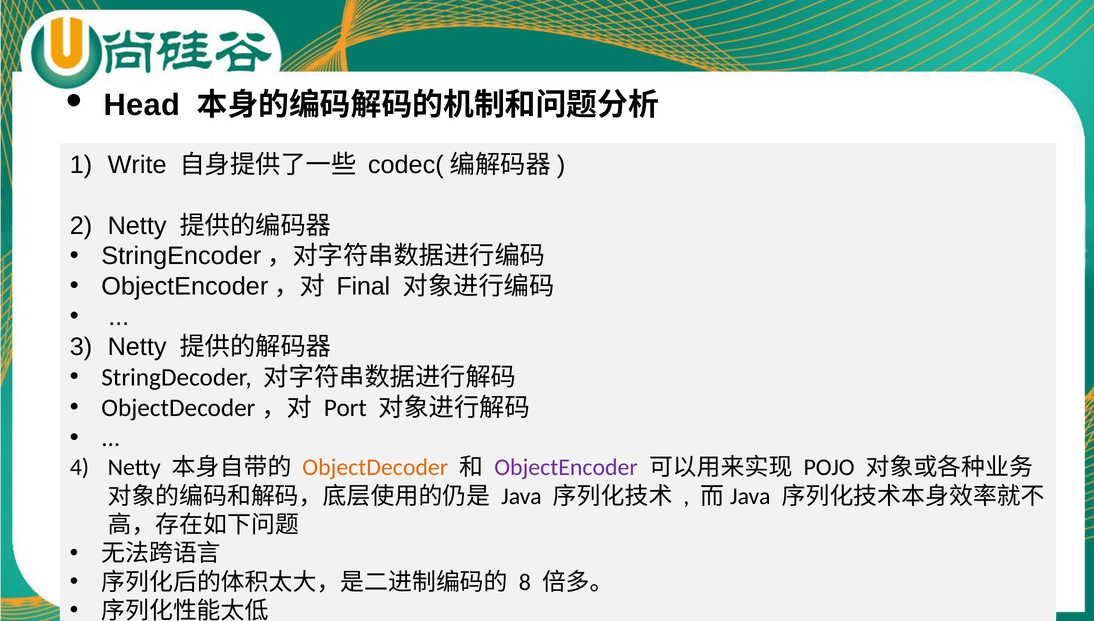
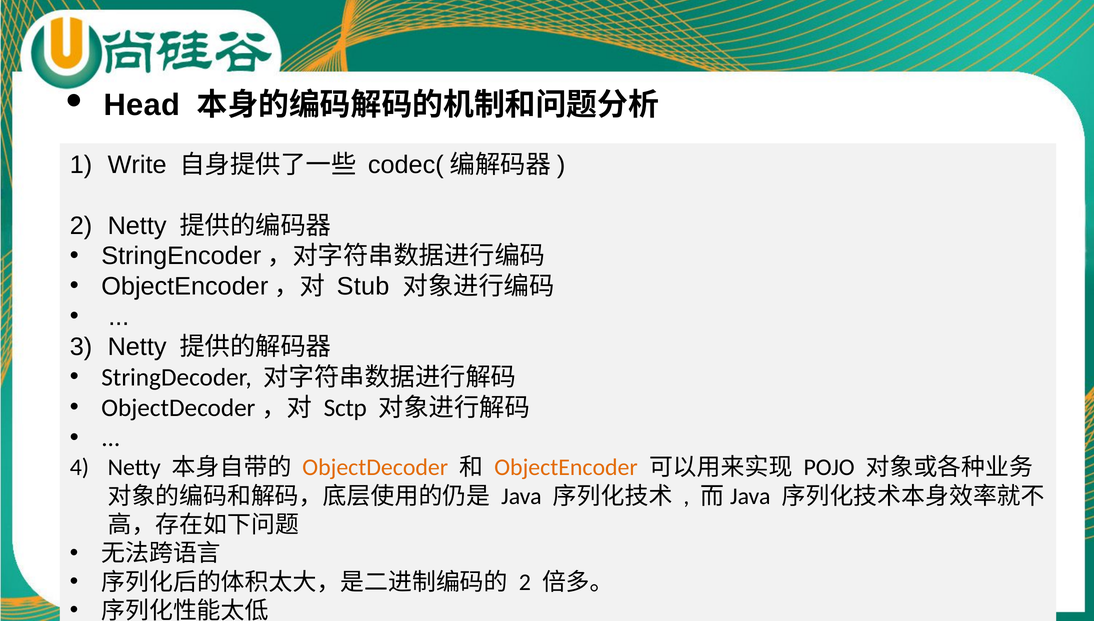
Final: Final -> Stub (363, 286)
Port: Port -> Sctp (345, 408)
ObjectEncoder colour: purple -> orange (566, 467)
8: 8 -> 2 (525, 582)
